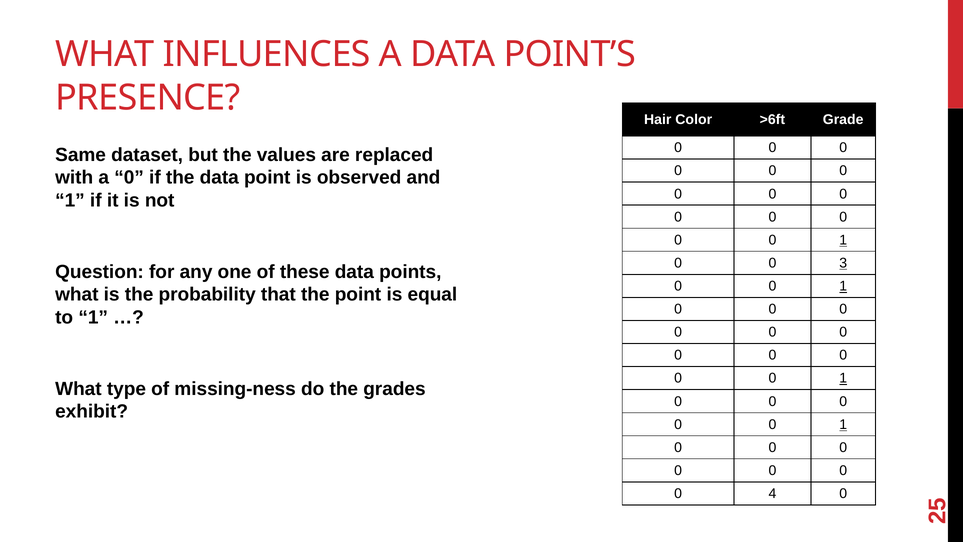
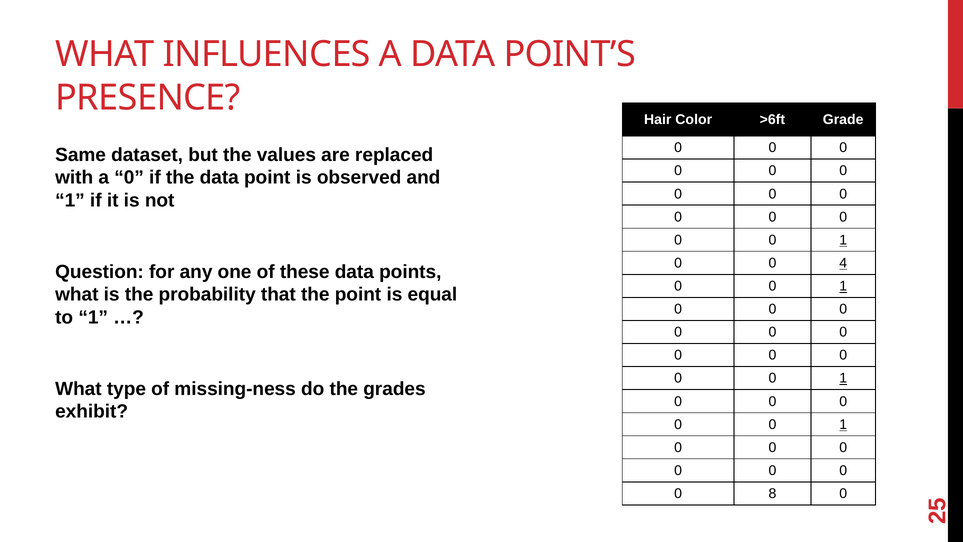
3: 3 -> 4 (843, 263)
4: 4 -> 8 (772, 493)
